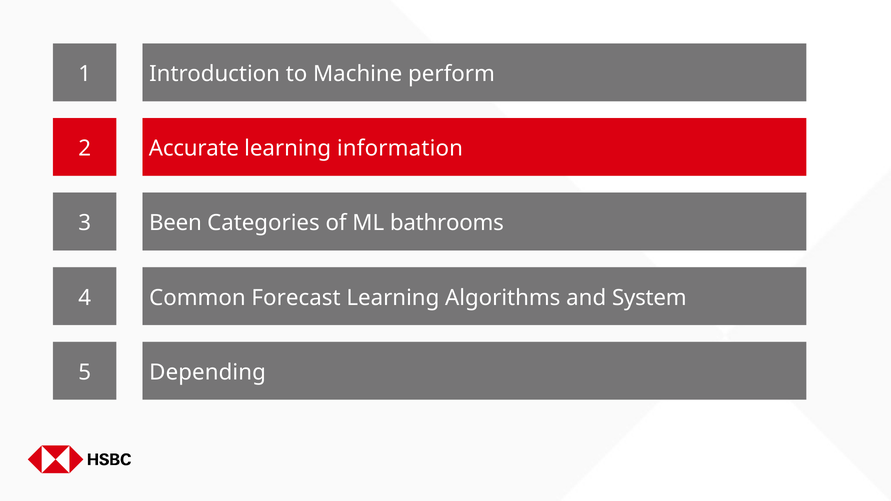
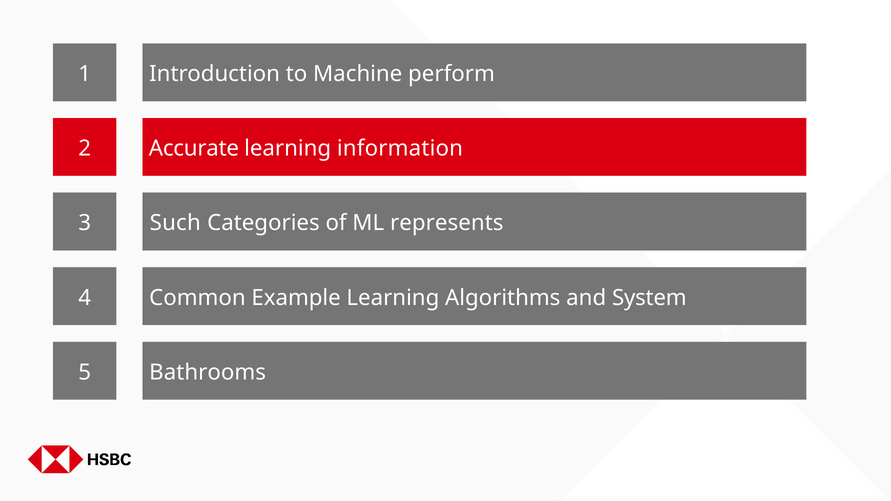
Been: Been -> Such (175, 223)
bathrooms: bathrooms -> represents (447, 223)
Forecast: Forecast -> Example (296, 298)
Depending: Depending -> Bathrooms (208, 372)
